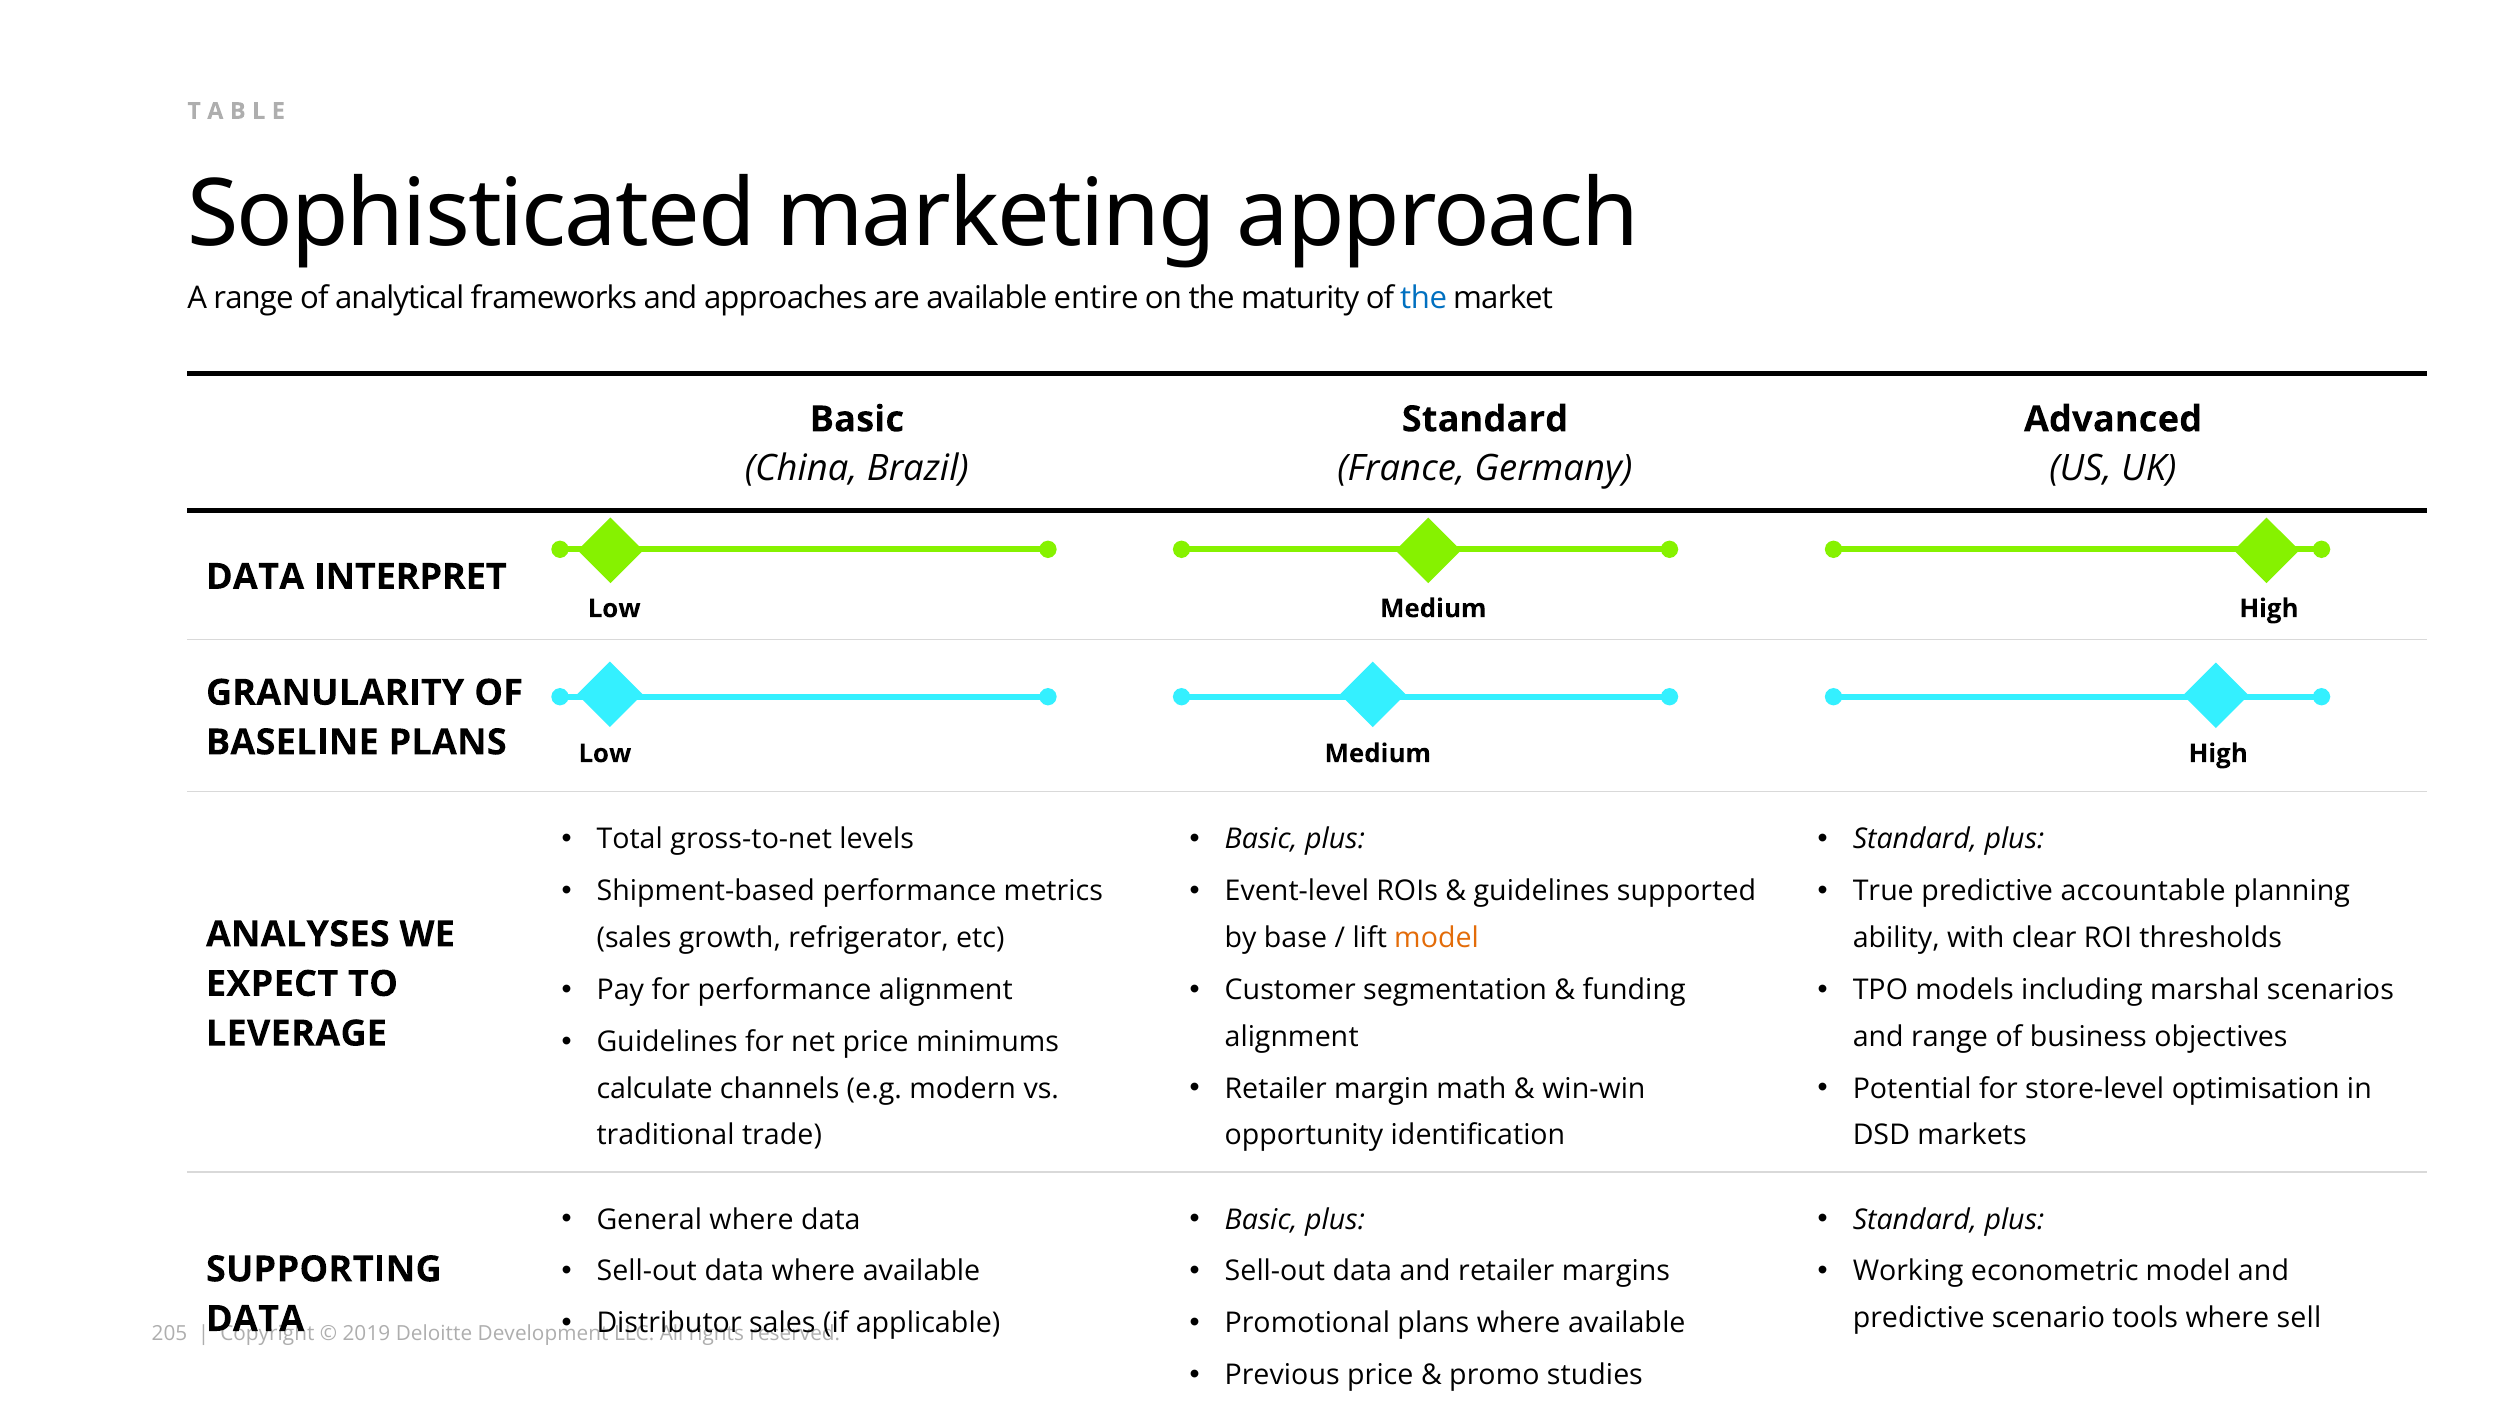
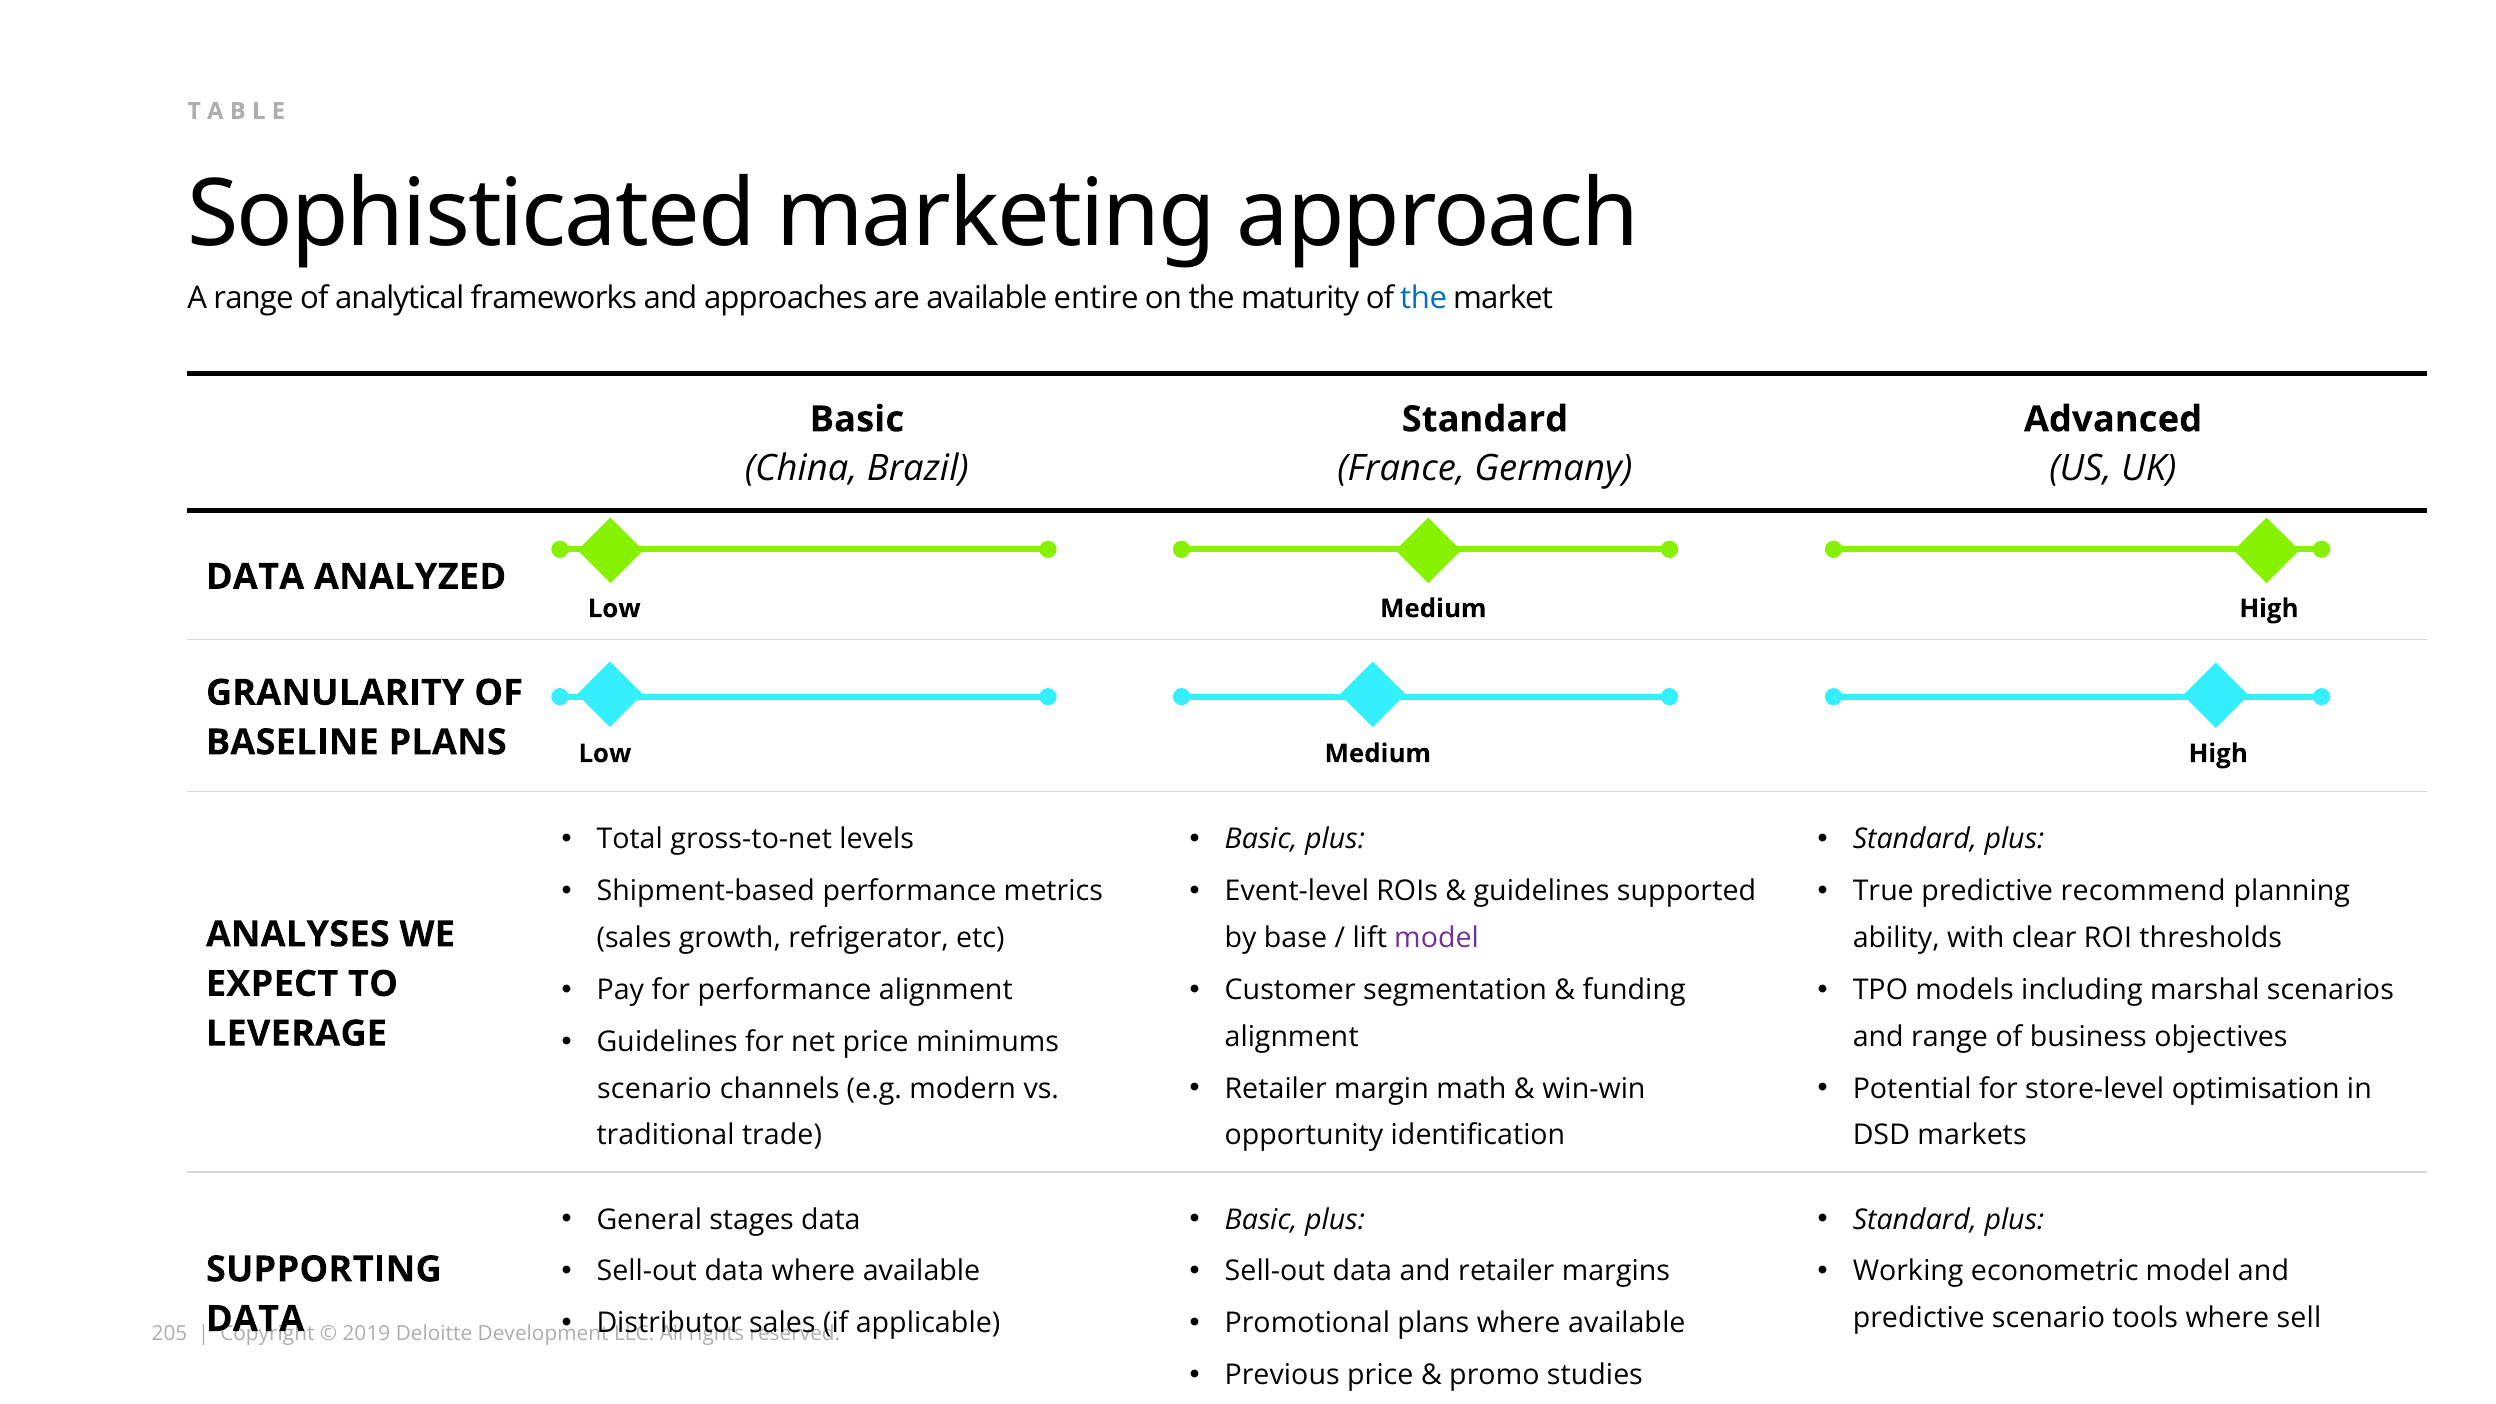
INTERPRET: INTERPRET -> ANALYZED (410, 577)
accountable: accountable -> recommend (2143, 891)
model colour: orange -> purple (1437, 938)
calculate: calculate -> scenario (654, 1089)
General where: where -> stages (752, 1220)
